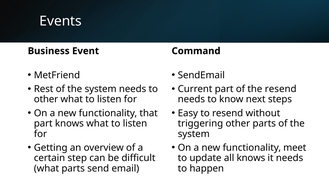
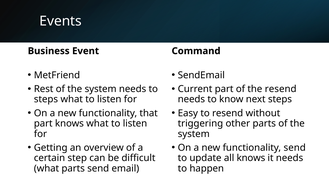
other: other -> steps (46, 99)
functionality meet: meet -> send (295, 148)
